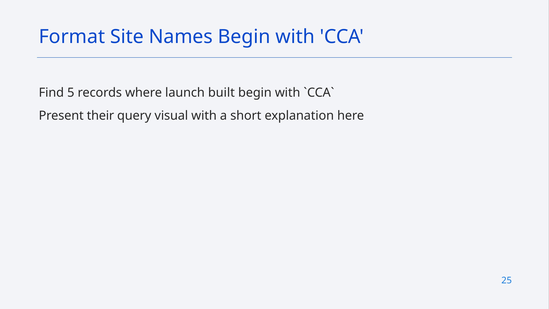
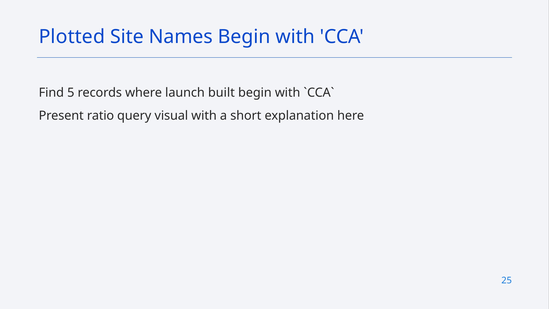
Format: Format -> Plotted (72, 37)
their: their -> ratio (100, 116)
